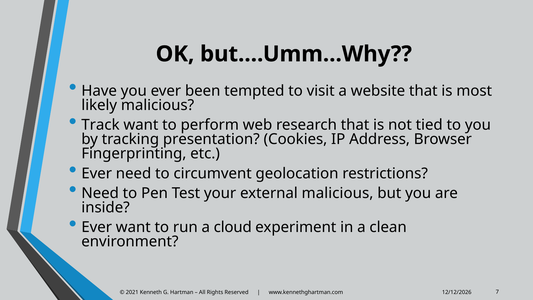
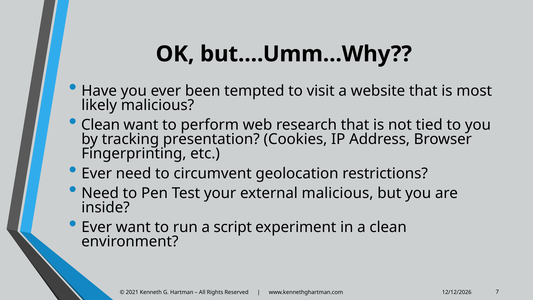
Track: Track -> Clean (101, 125)
cloud: cloud -> script (233, 227)
